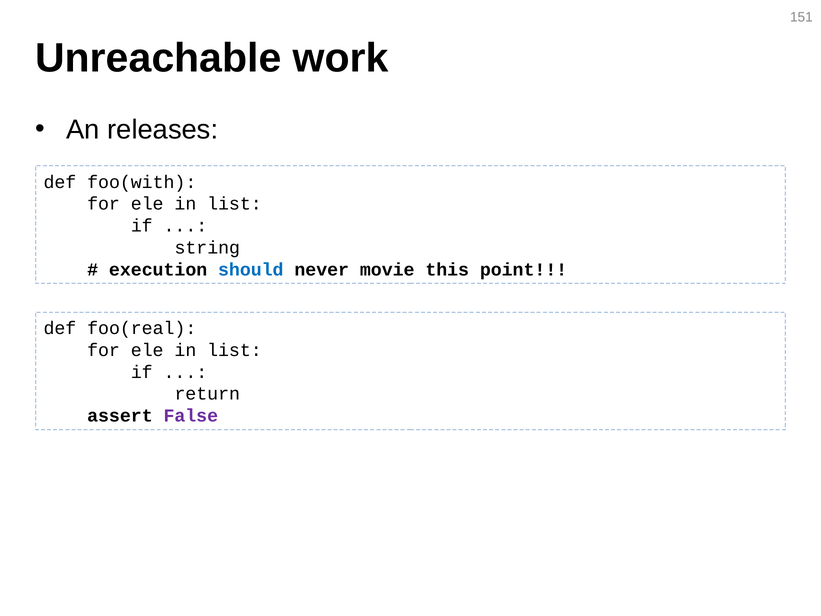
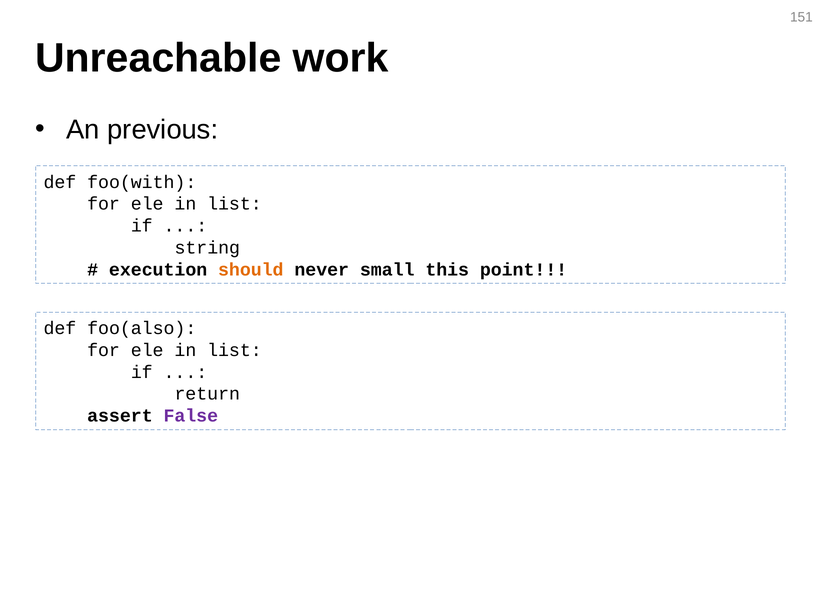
releases: releases -> previous (163, 130)
should colour: blue -> orange (251, 269)
movie: movie -> small (387, 269)
foo(real: foo(real -> foo(also (142, 328)
